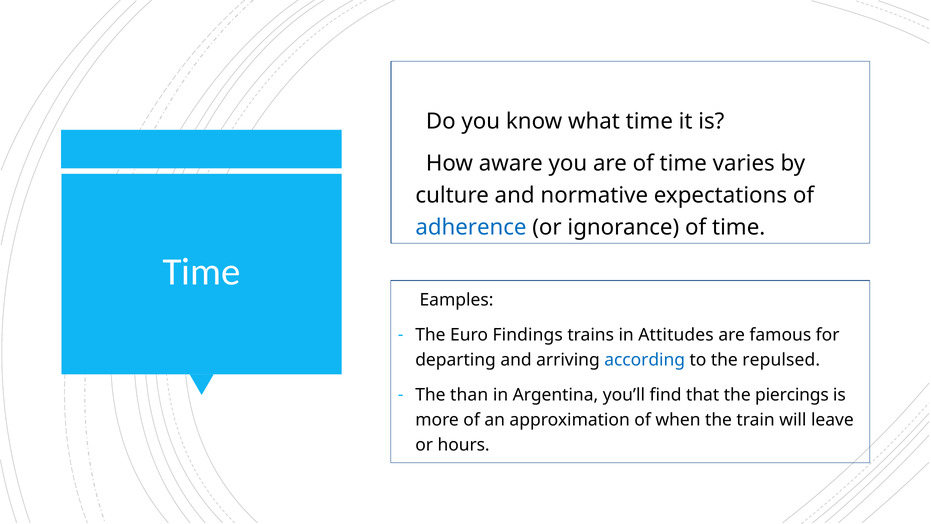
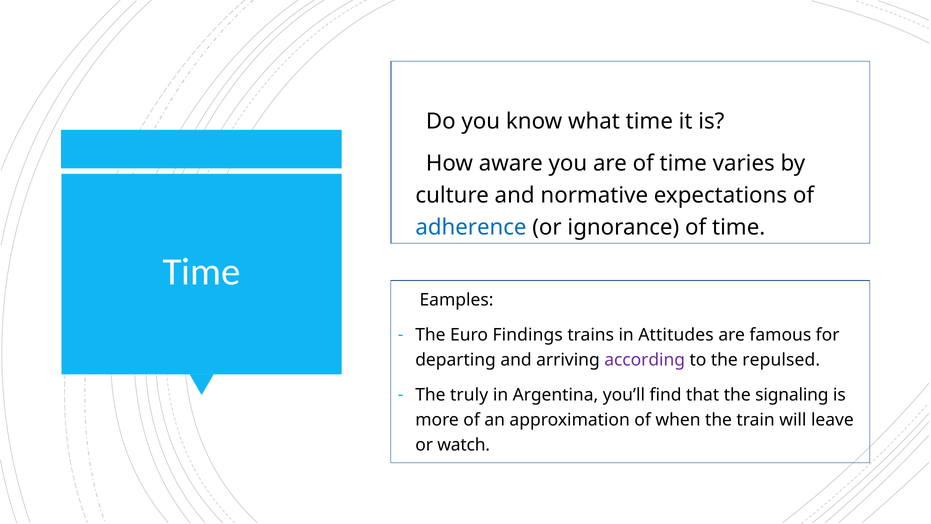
according colour: blue -> purple (645, 360)
than: than -> truly (469, 395)
piercings: piercings -> signaling (792, 395)
hours: hours -> watch (464, 445)
